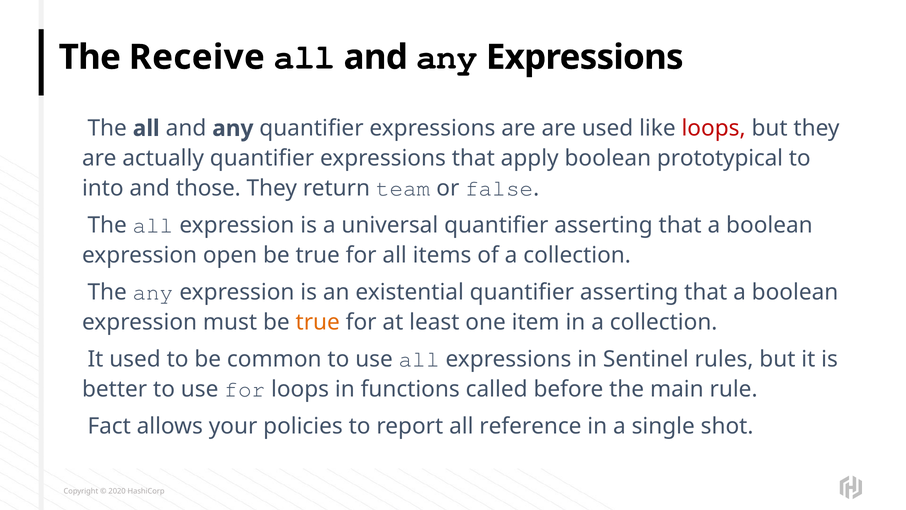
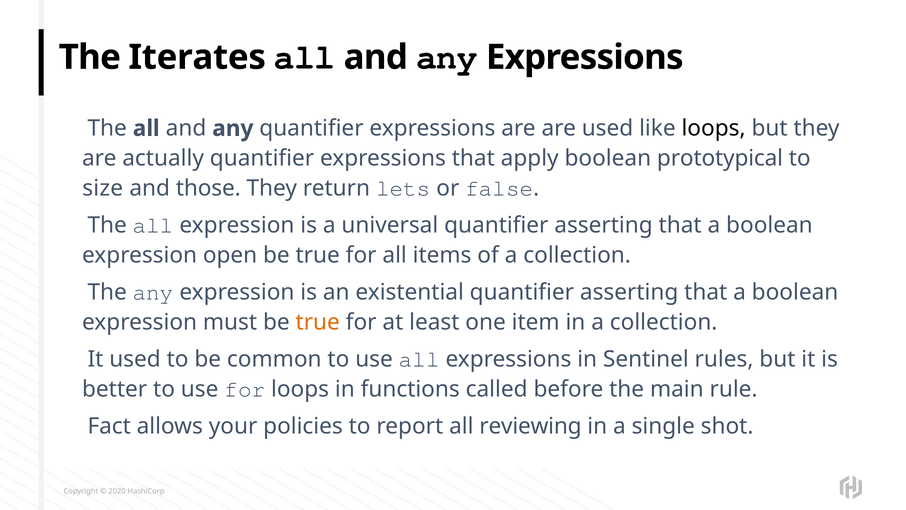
Receive: Receive -> Iterates (197, 57)
loops colour: red -> black (714, 128)
into: into -> size (103, 188)
team: team -> lets (403, 188)
reference: reference -> reviewing (530, 426)
